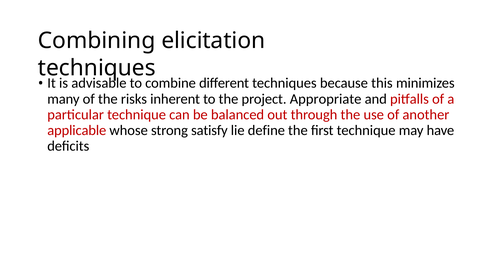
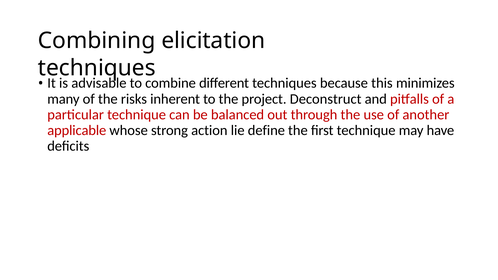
Appropriate: Appropriate -> Deconstruct (326, 99)
satisfy: satisfy -> action (209, 130)
